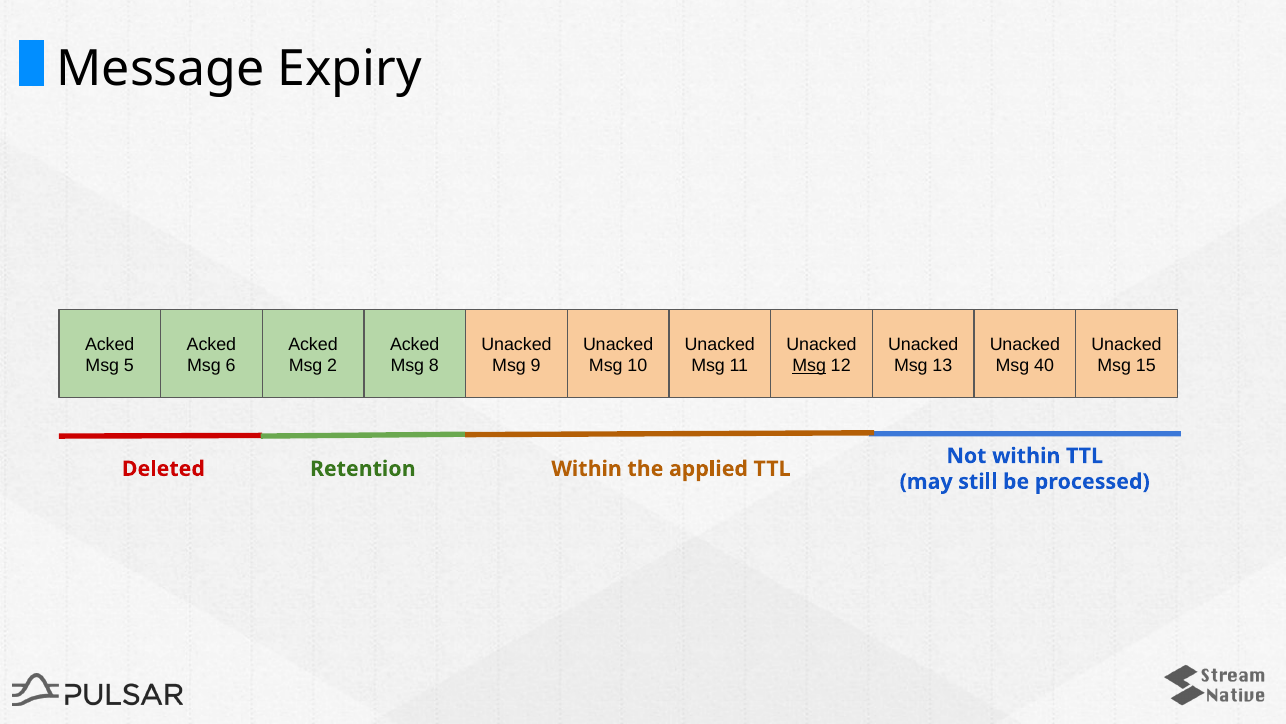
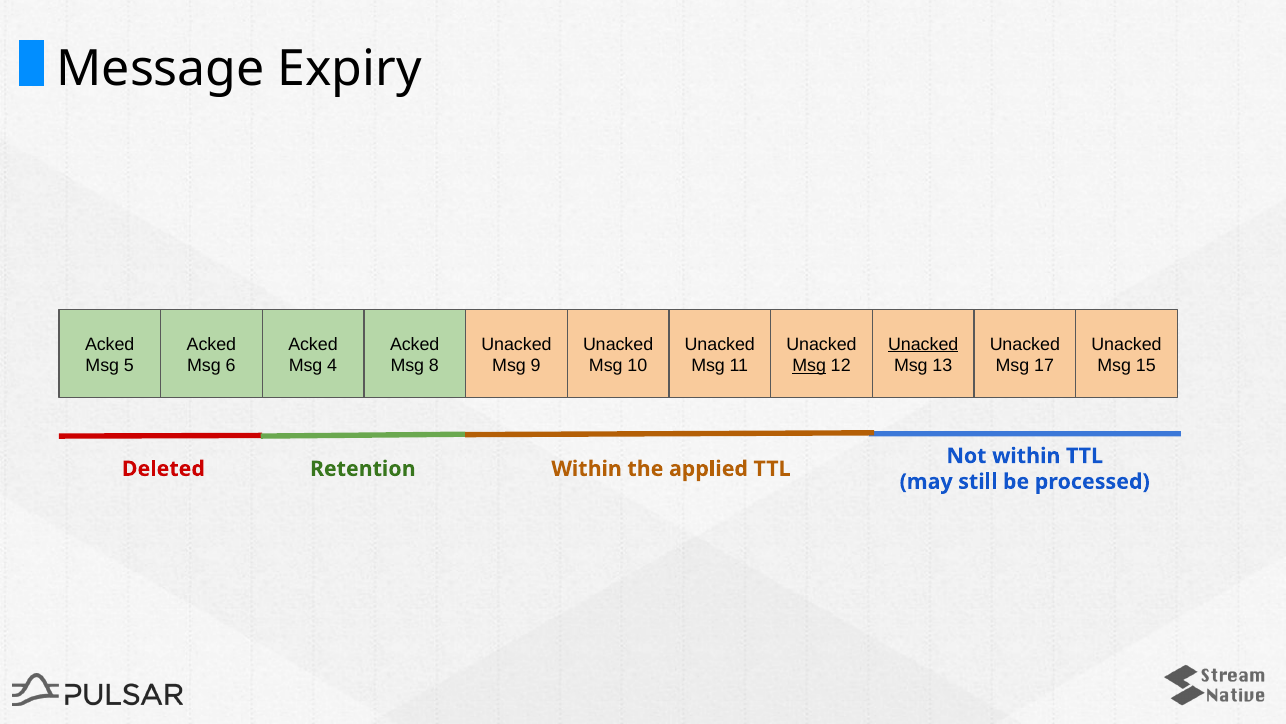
Unacked underline: none -> present (923, 344)
2: 2 -> 4 (332, 365)
40: 40 -> 17 (1044, 365)
